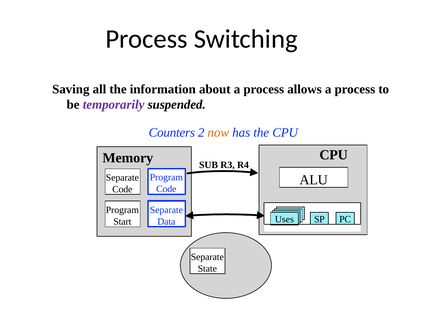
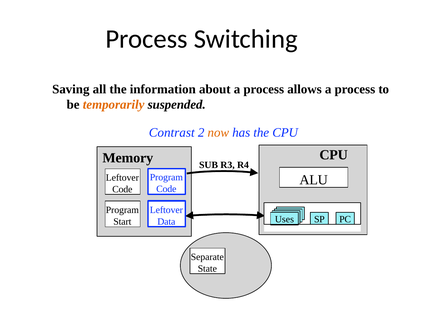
temporarily colour: purple -> orange (114, 105)
Counters: Counters -> Contrast (172, 133)
Separate: Separate -> Leftover (122, 178)
Separate: Separate -> Leftover (166, 210)
